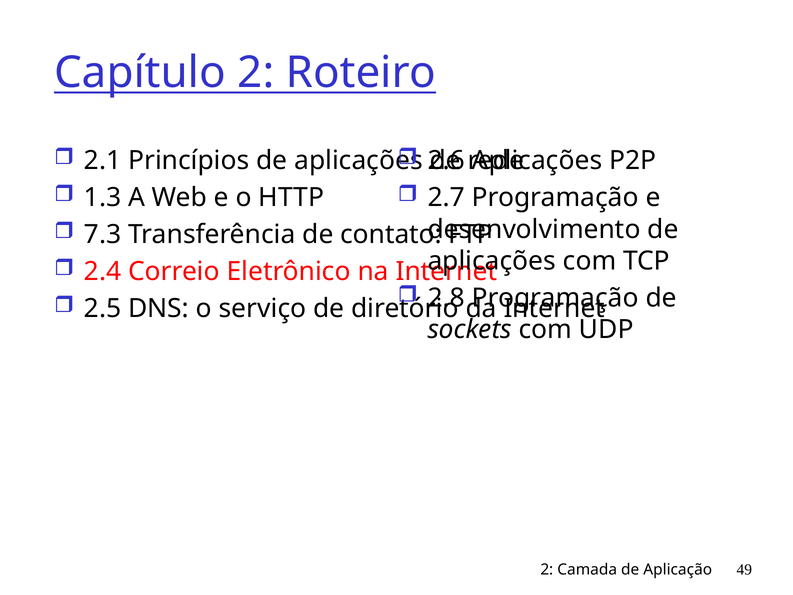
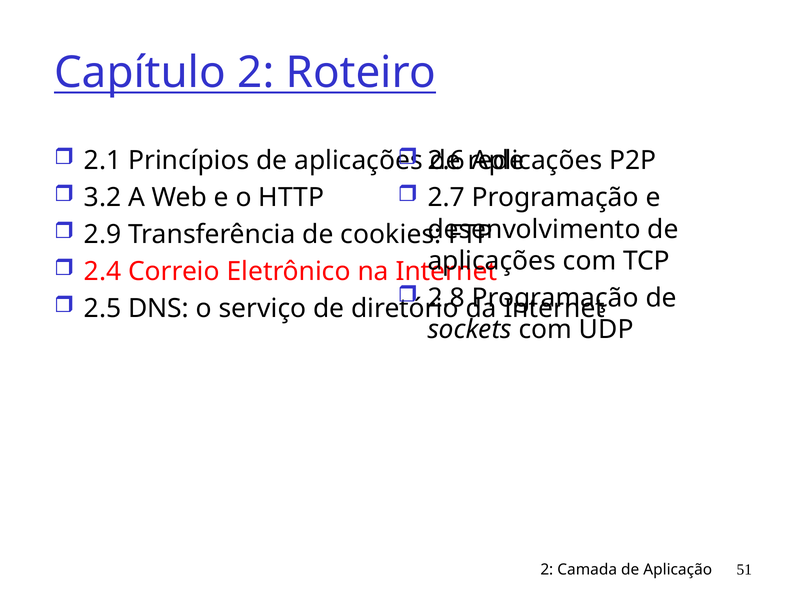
1.3: 1.3 -> 3.2 (103, 197)
7.3: 7.3 -> 2.9 (103, 234)
contato: contato -> cookies (391, 234)
49: 49 -> 51 (744, 569)
